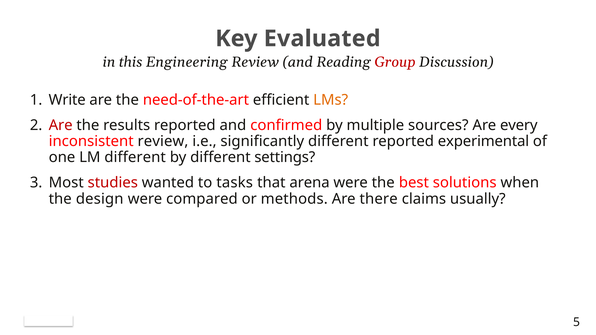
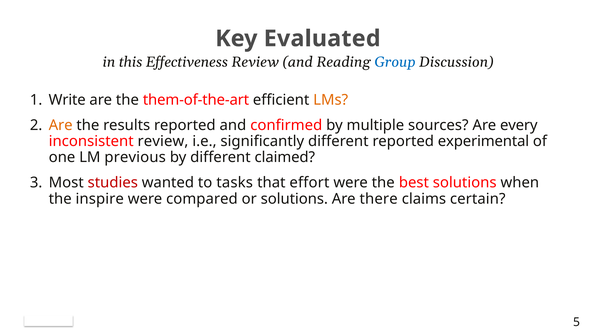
Engineering: Engineering -> Effectiveness (187, 62)
Group colour: red -> blue (395, 62)
need-of-the-art: need-of-the-art -> them-of-the-art (196, 100)
Are colour: red -> orange (61, 125)
LM different: different -> previous (135, 157)
settings: settings -> claimed (285, 157)
arena: arena -> effort (309, 183)
design: design -> inspire (100, 199)
or methods: methods -> solutions (294, 199)
usually: usually -> certain (478, 199)
